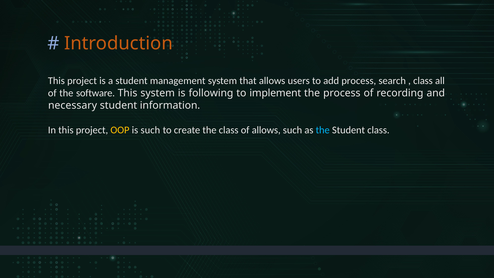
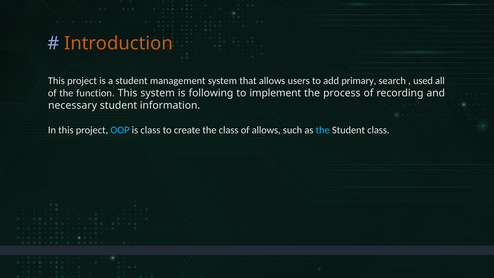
add process: process -> primary (359, 81)
class: class -> used (423, 81)
software: software -> function (95, 93)
OOP colour: yellow -> light blue (120, 130)
is such: such -> class (150, 130)
